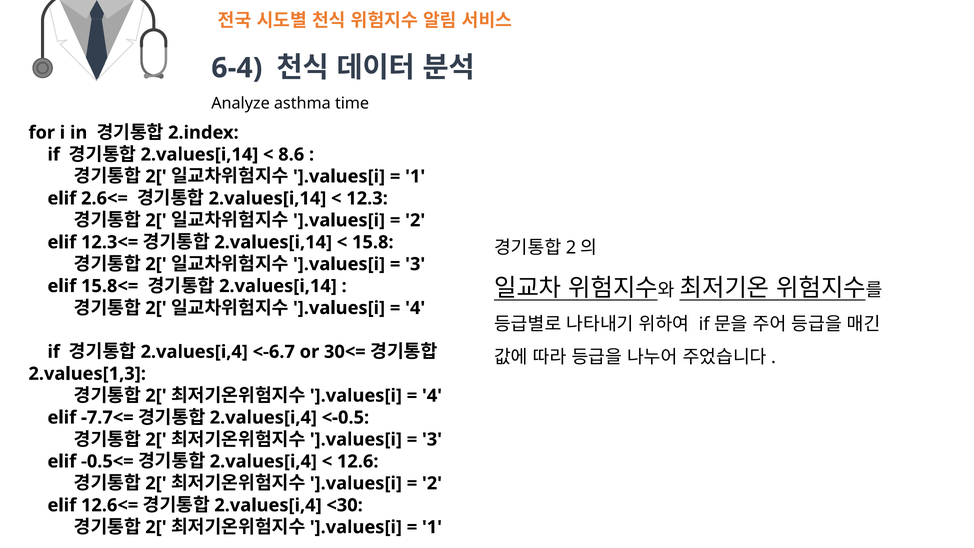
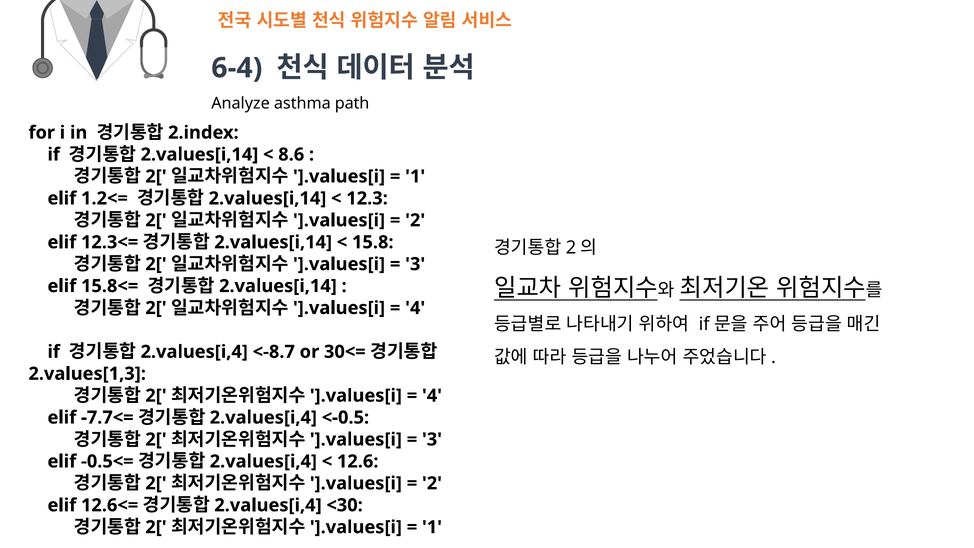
time: time -> path (352, 104)
2.6<=: 2.6<= -> 1.2<= (104, 198)
<-6.7: <-6.7 -> <-8.7 (274, 352)
